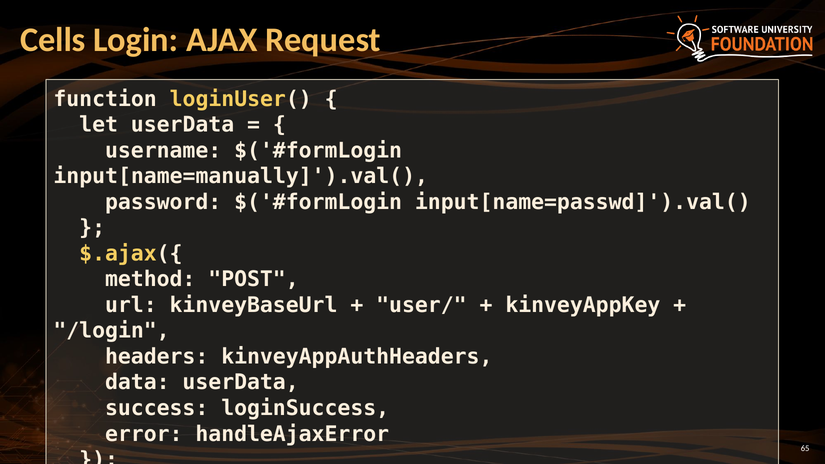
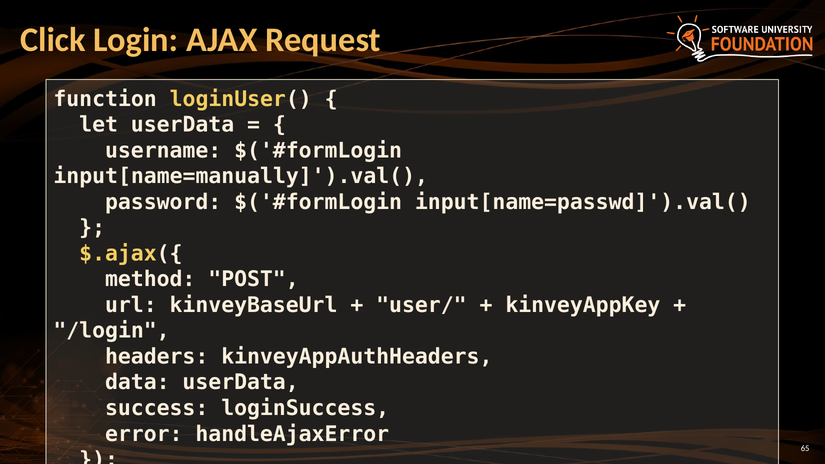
Cells: Cells -> Click (53, 40)
